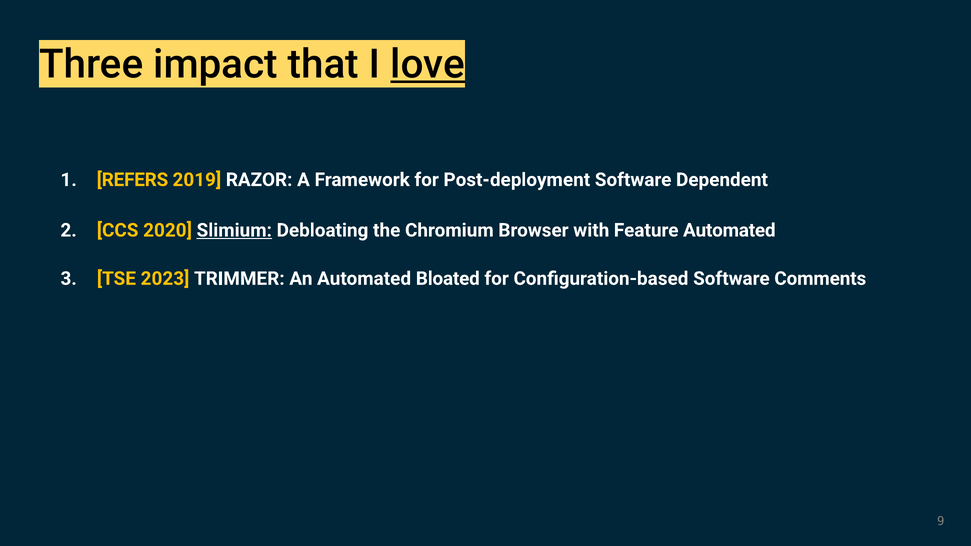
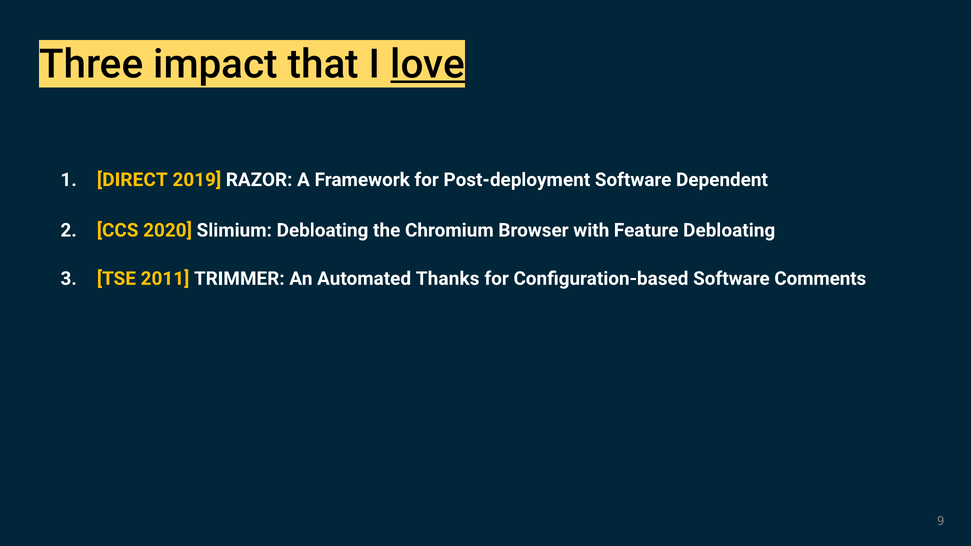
REFERS: REFERS -> DIRECT (132, 180)
Slimium underline: present -> none (234, 230)
Feature Automated: Automated -> Debloating (729, 230)
2023: 2023 -> 2011 (165, 279)
Bloated: Bloated -> Thanks (448, 279)
